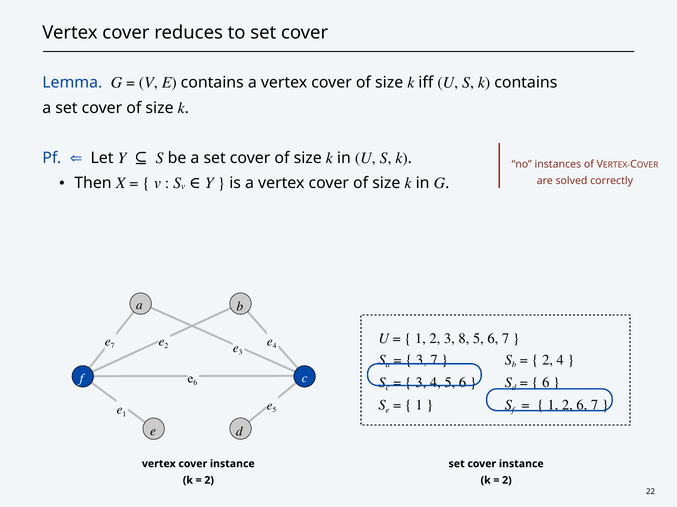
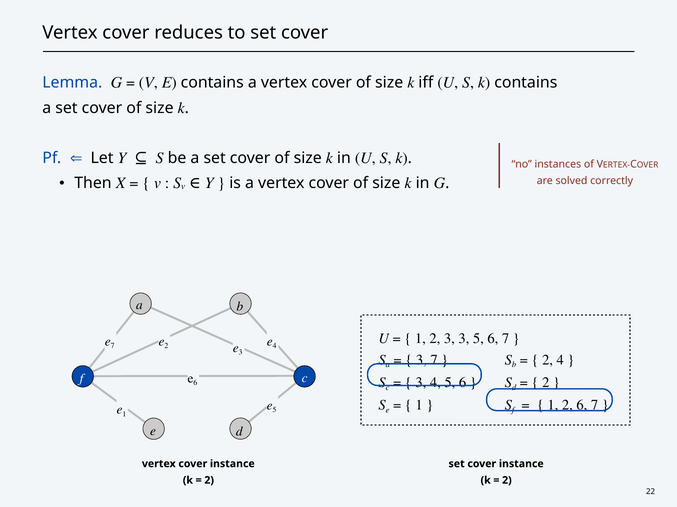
3 8: 8 -> 3 (464, 339)
6: 6 -> 2 (546, 383)
